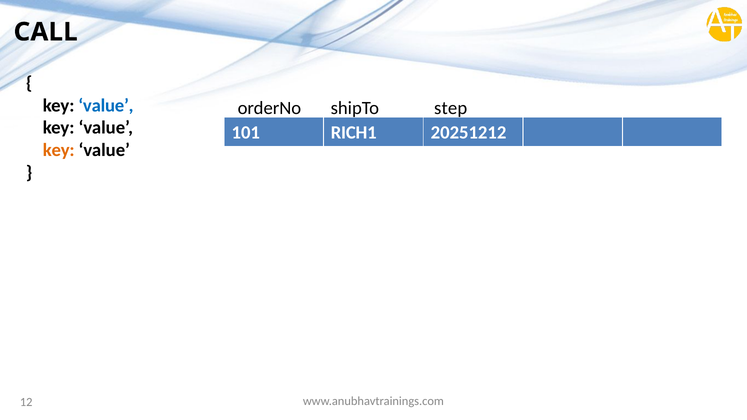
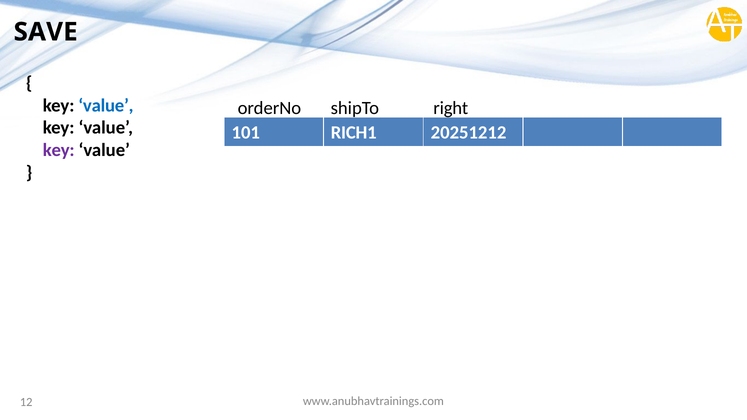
CALL: CALL -> SAVE (46, 32)
step: step -> right (451, 108)
key colour: orange -> purple (59, 150)
